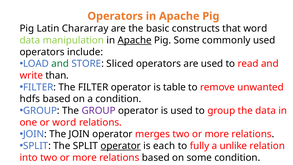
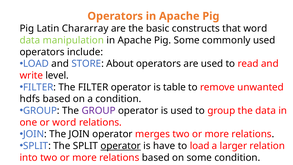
Apache underline: present -> none (135, 40)
and colour: green -> black (60, 64)
Sliced: Sliced -> About (120, 64)
than: than -> level (57, 75)
each: each -> have (164, 146)
to fully: fully -> load (200, 146)
unlike: unlike -> larger (233, 146)
